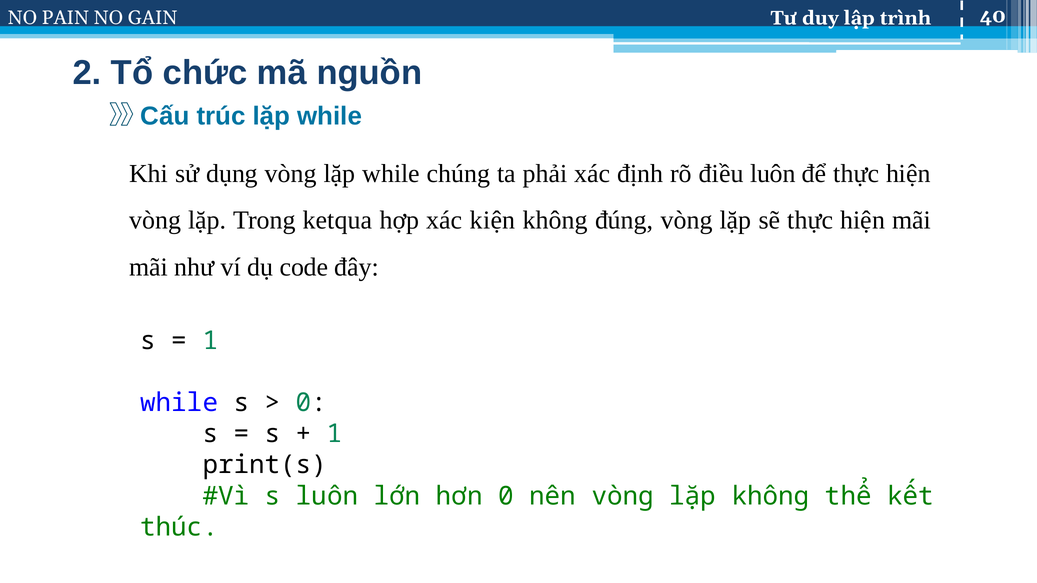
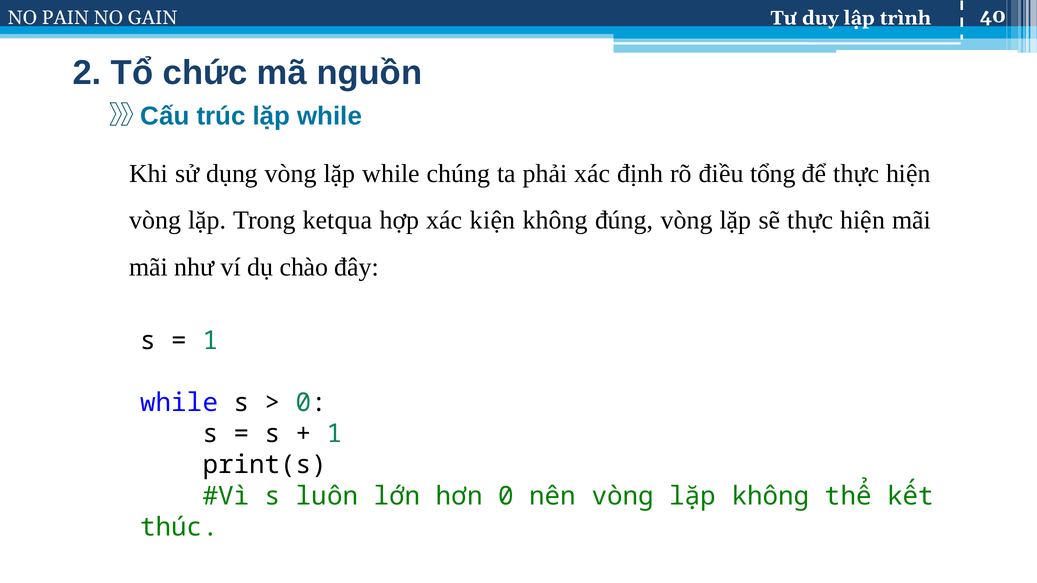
điều luôn: luôn -> tổng (773, 174)
code: code -> chào (304, 267)
